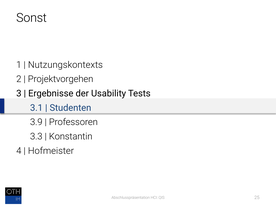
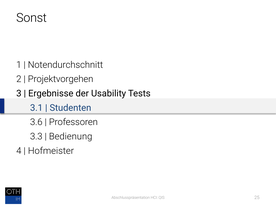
Nutzungskontexts: Nutzungskontexts -> Notendurchschnitt (65, 65)
3.9: 3.9 -> 3.6 (36, 122)
Konstantin: Konstantin -> Bedienung (71, 136)
